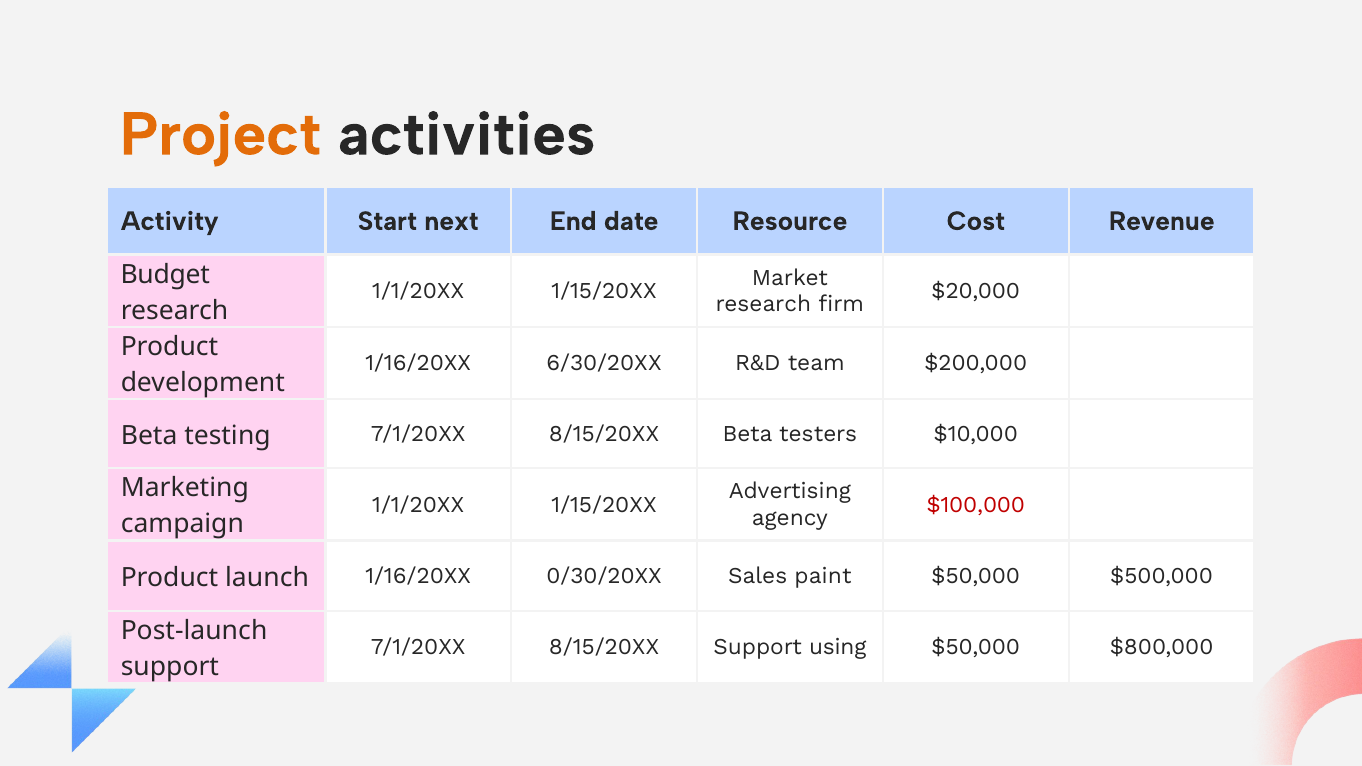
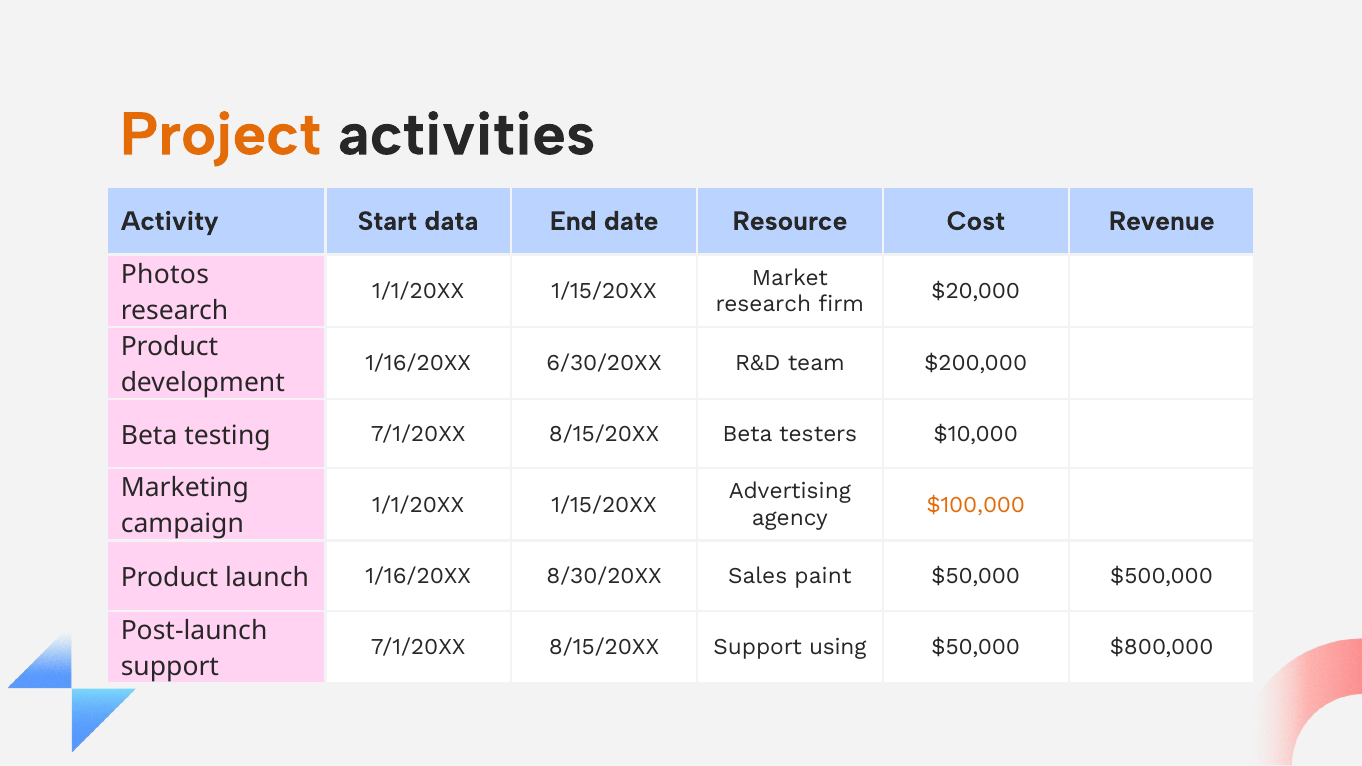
next: next -> data (451, 221)
Budget: Budget -> Photos (165, 274)
$100,000 colour: red -> orange (976, 505)
0/30/20XX: 0/30/20XX -> 8/30/20XX (604, 576)
